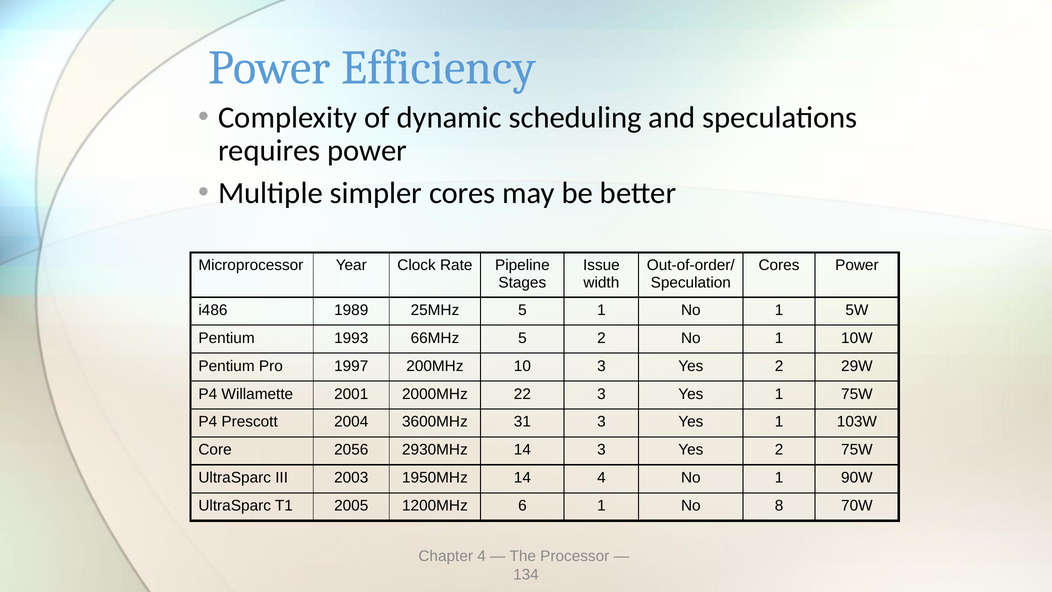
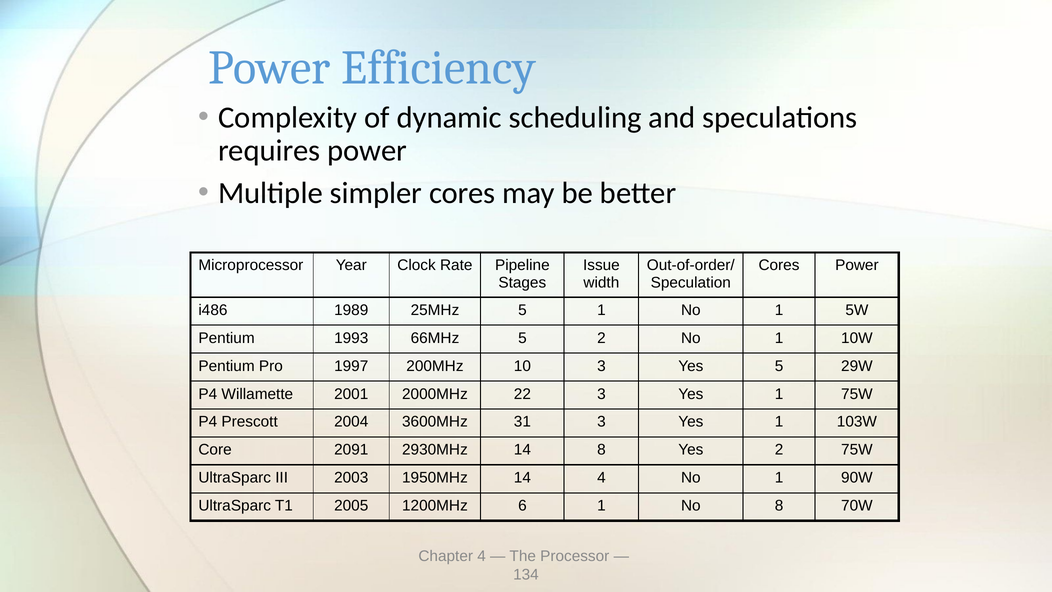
10 3 Yes 2: 2 -> 5 (779, 366)
2056: 2056 -> 2091 (351, 450)
14 3: 3 -> 8 (601, 450)
